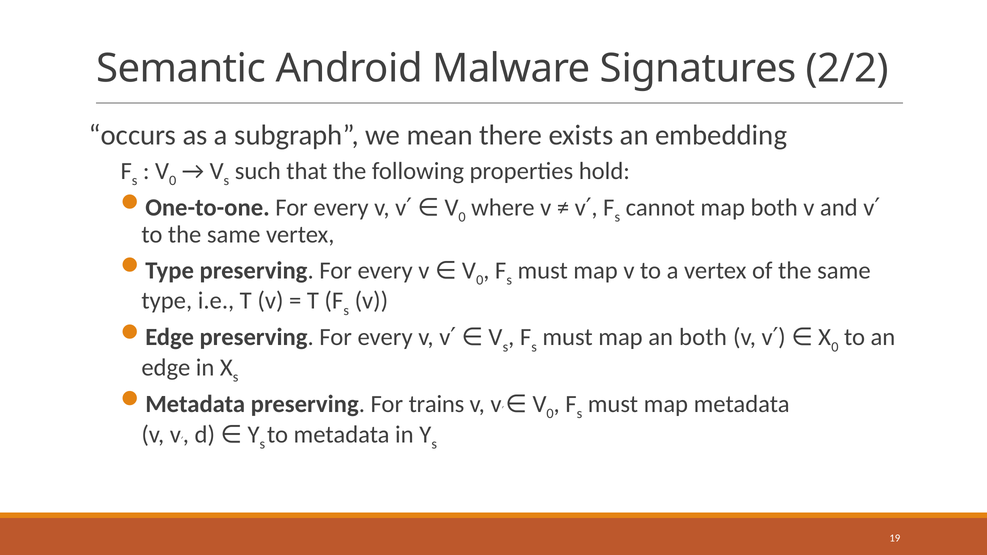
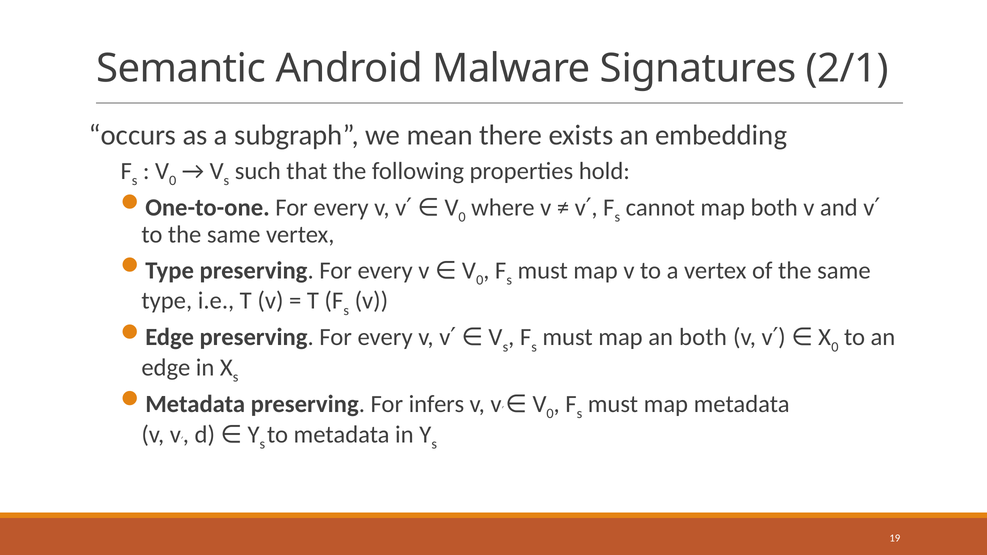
2/2: 2/2 -> 2/1 (847, 69)
trains: trains -> infers (436, 404)
